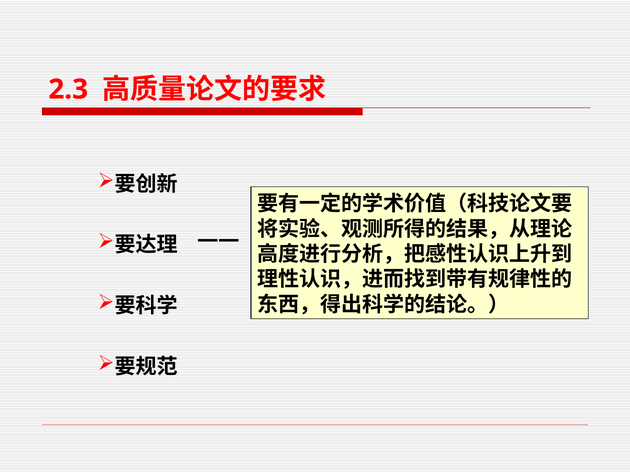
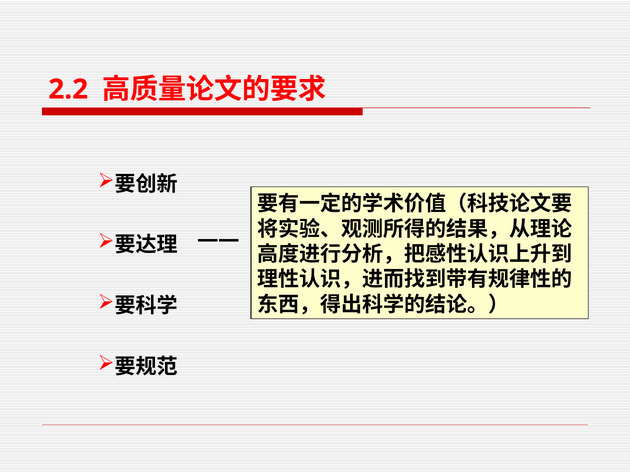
2.3: 2.3 -> 2.2 (68, 89)
